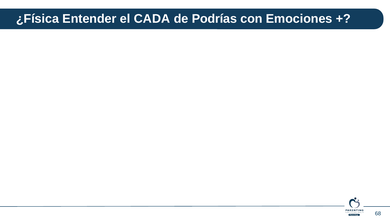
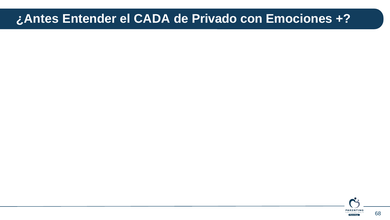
¿Física: ¿Física -> ¿Antes (37, 19)
Podrías: Podrías -> Privado (214, 19)
